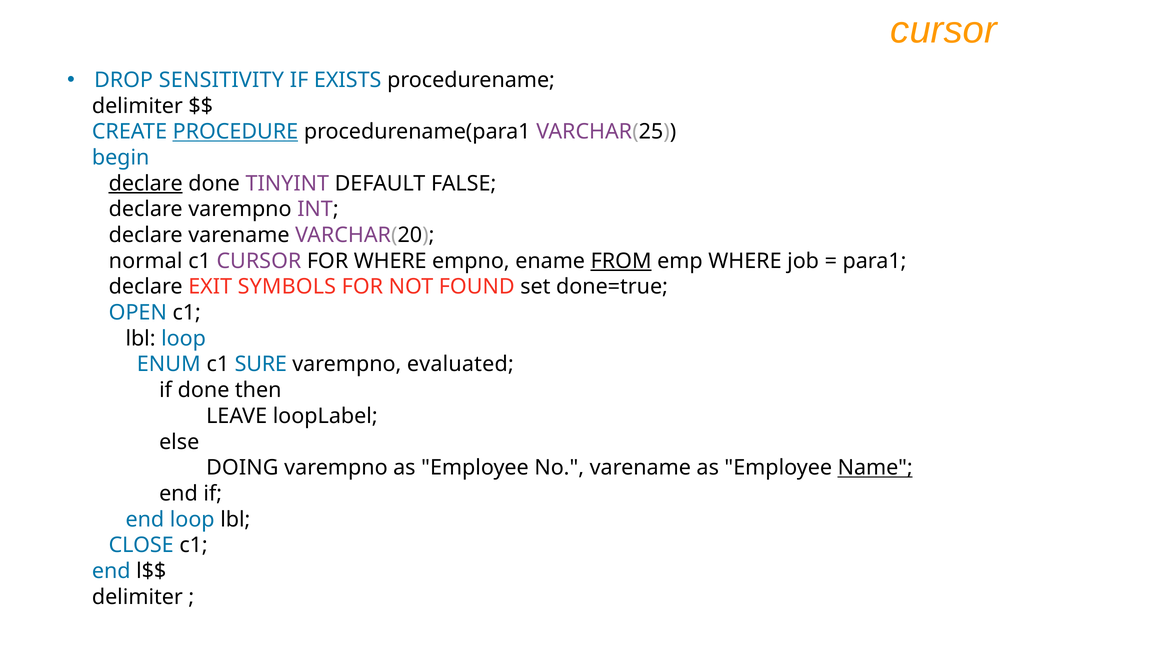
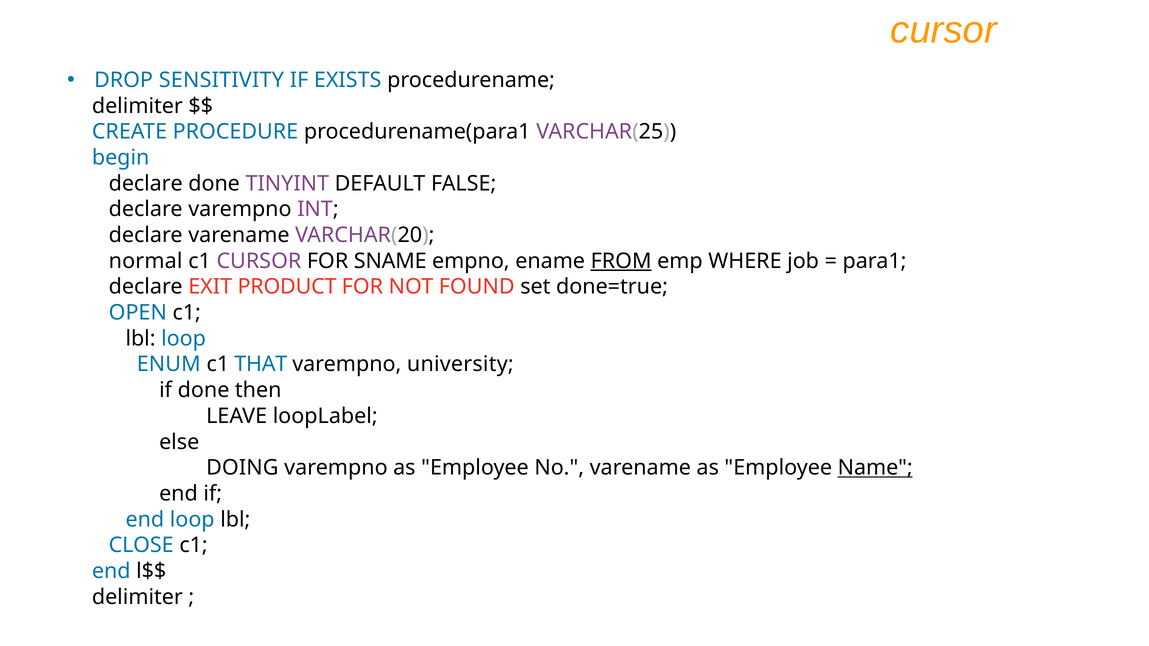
PROCEDURE underline: present -> none (235, 132)
declare underline: present -> none (146, 184)
FOR WHERE: WHERE -> SNAME (390, 261)
SYMBOLS: SYMBOLS -> PRODUCT (287, 287)
SURE: SURE -> THAT (261, 365)
evaluated: evaluated -> university (460, 365)
